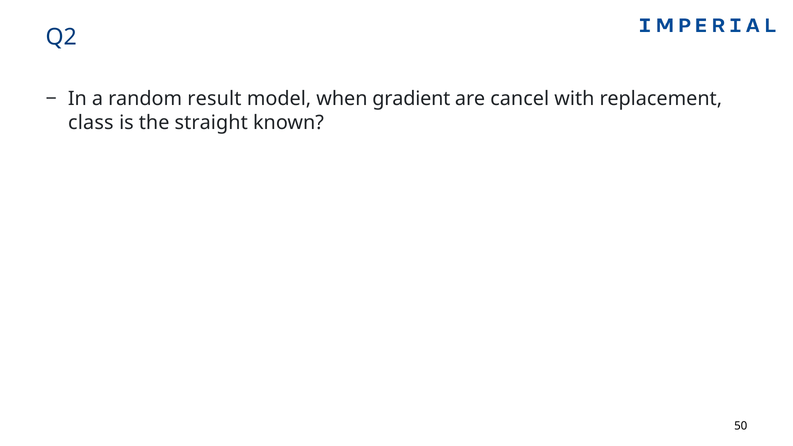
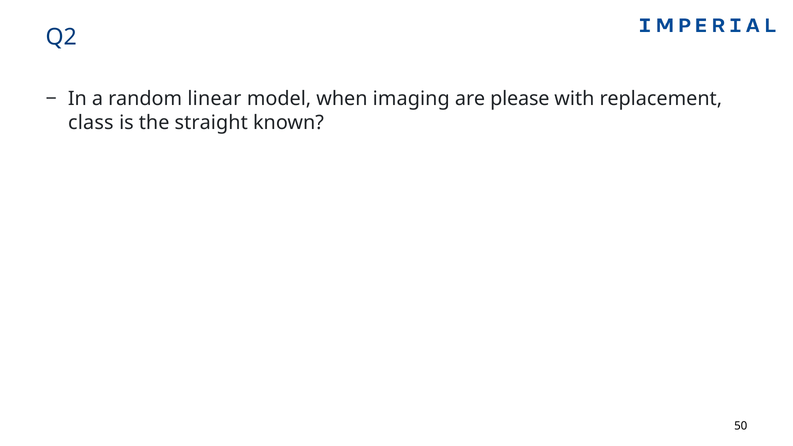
result: result -> linear (214, 99)
gradient: gradient -> imaging (411, 99)
cancel: cancel -> please (520, 99)
